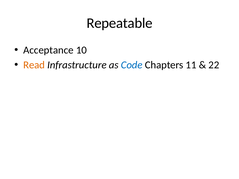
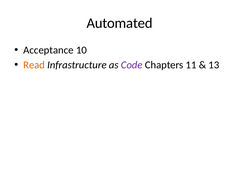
Repeatable: Repeatable -> Automated (120, 23)
Code colour: blue -> purple (132, 65)
22: 22 -> 13 (214, 65)
